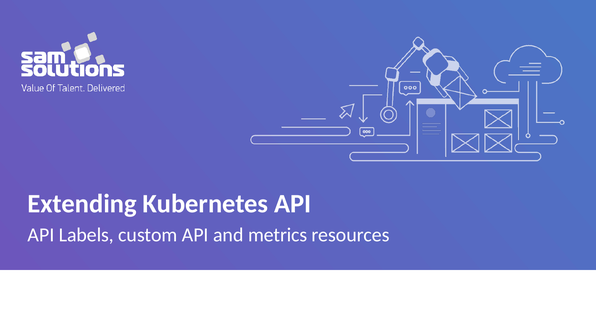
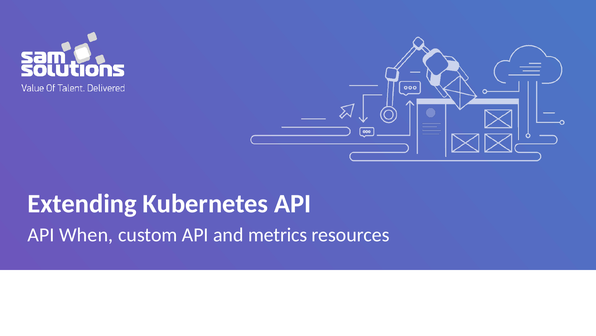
Labels: Labels -> When (86, 235)
